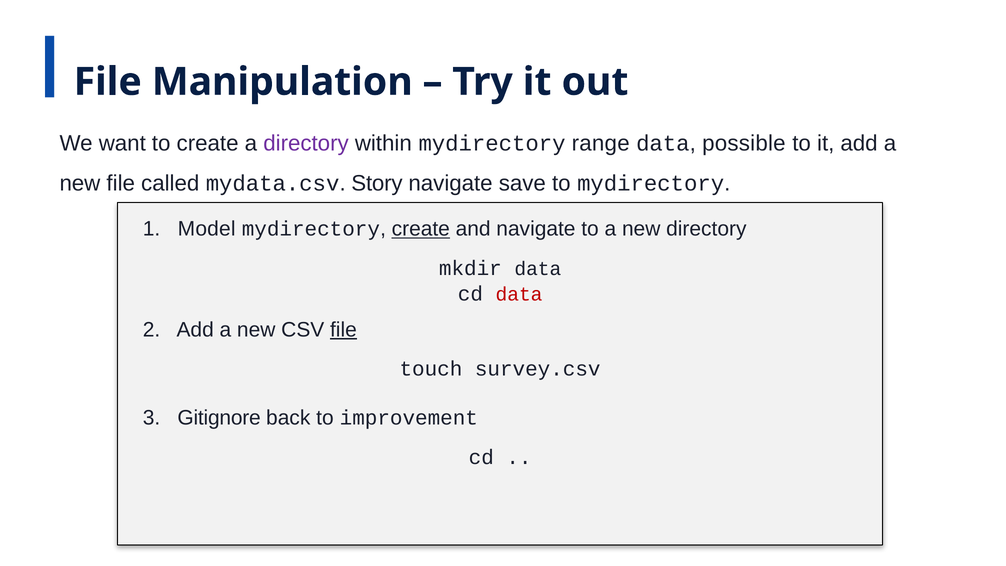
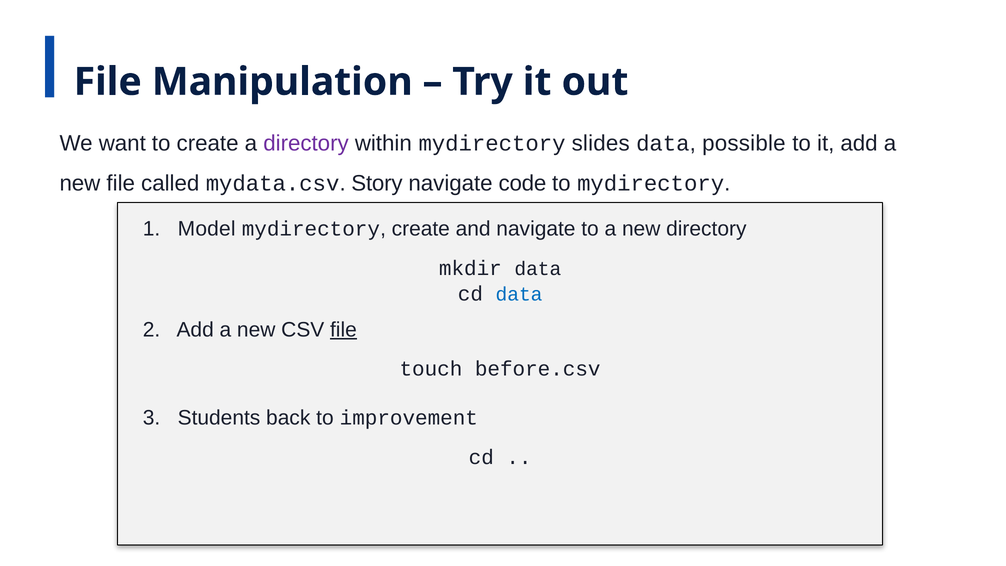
range: range -> slides (601, 143)
save: save -> code (522, 183)
create underline: present -> none (421, 229)
data colour: red -> blue (519, 294)
survey.csv: survey.csv -> before.csv (538, 369)
Gitignore: Gitignore -> Students (219, 418)
